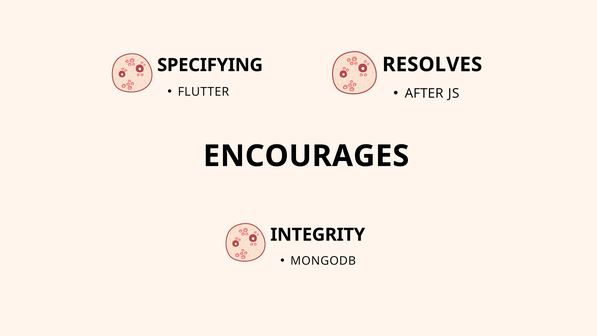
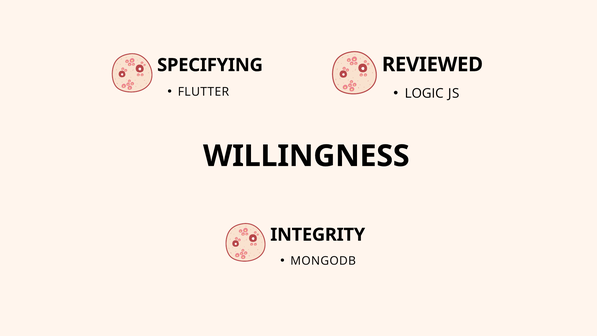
RESOLVES: RESOLVES -> REVIEWED (432, 64)
AFTER: AFTER -> LOGIC (424, 94)
ENCOURAGES: ENCOURAGES -> WILLINGNESS (306, 156)
